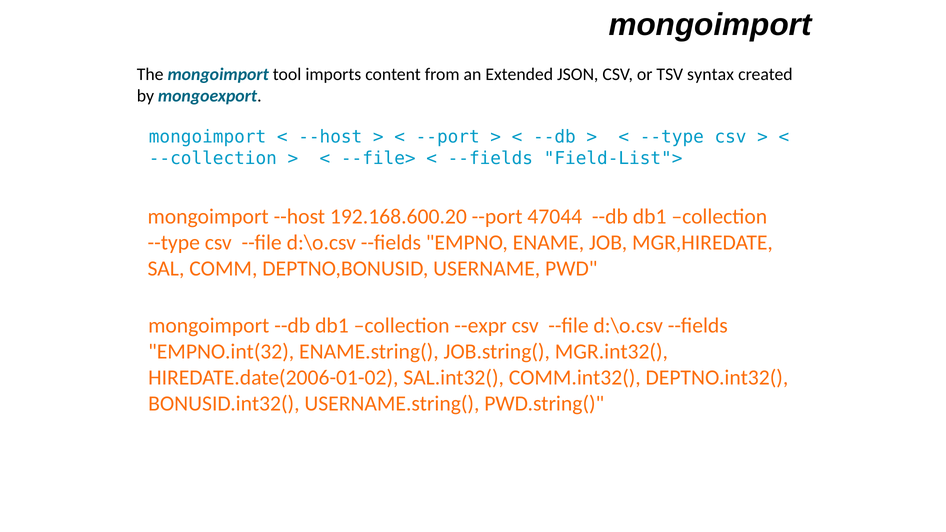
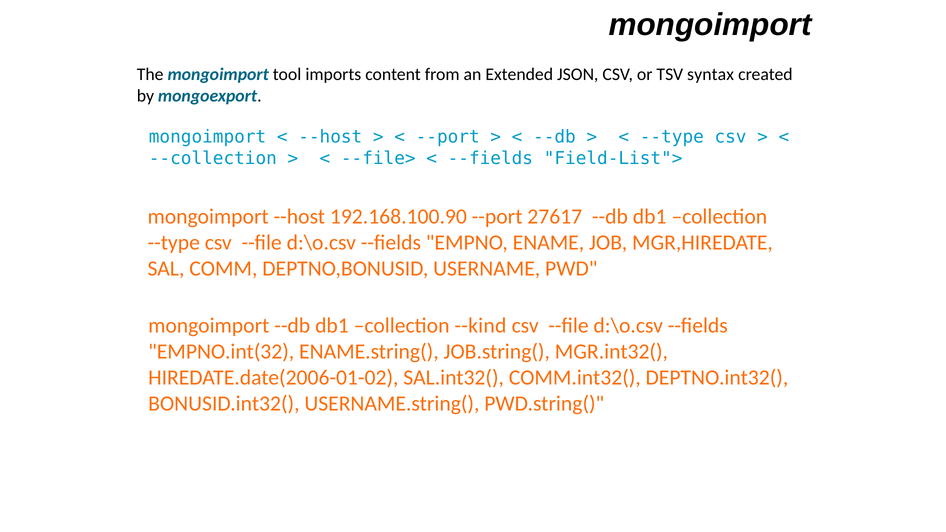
192.168.600.20: 192.168.600.20 -> 192.168.100.90 (398, 217)
47044: 47044 -> 27617 (555, 217)
--expr: --expr -> --kind (480, 325)
